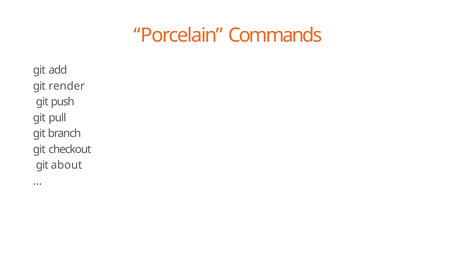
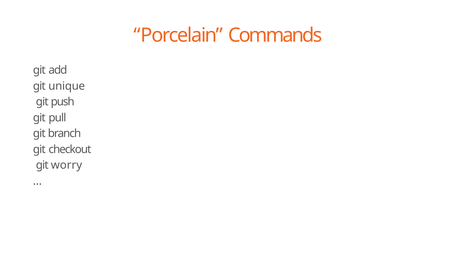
render: render -> unique (67, 86)
about: about -> worry (66, 165)
